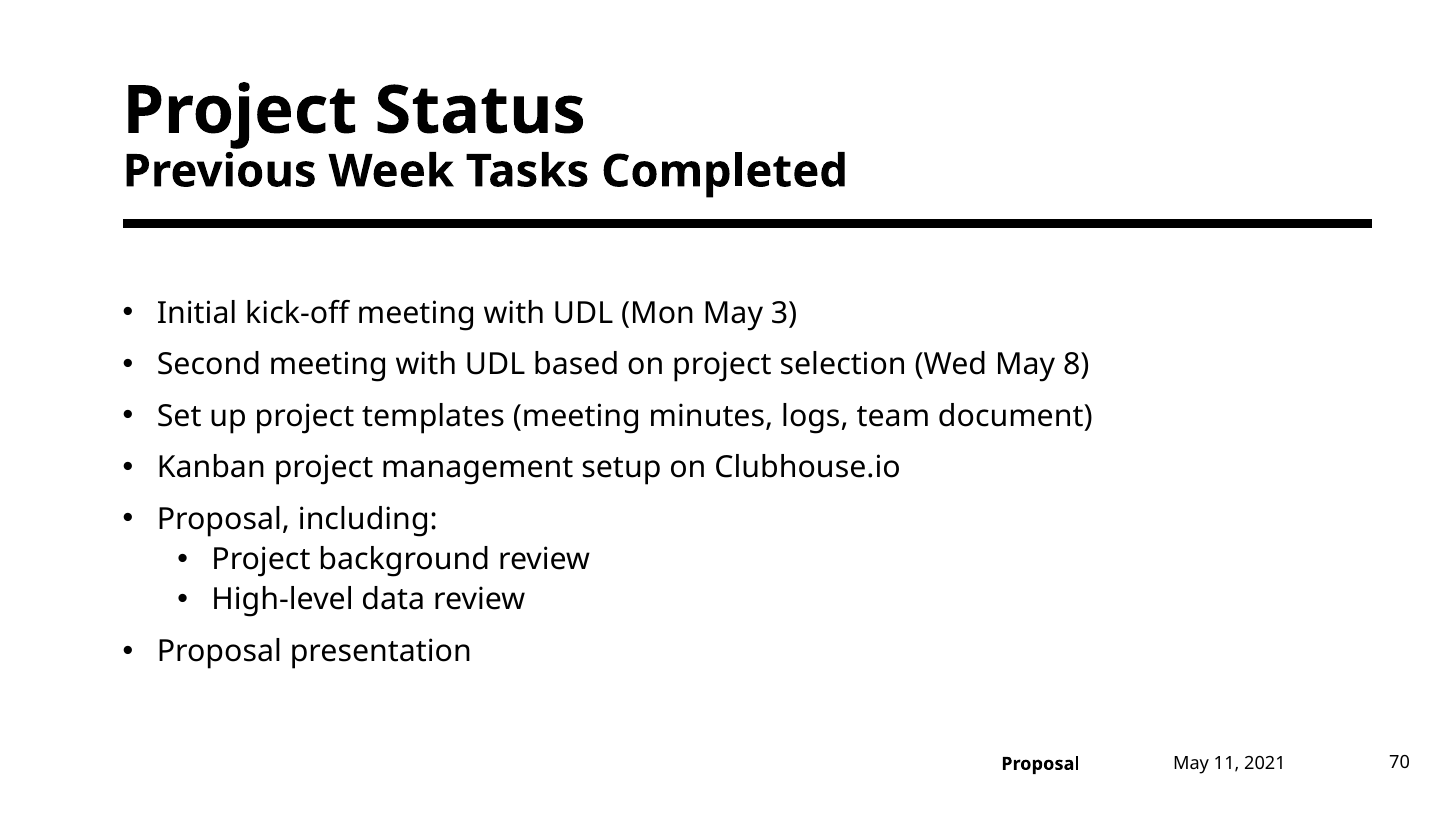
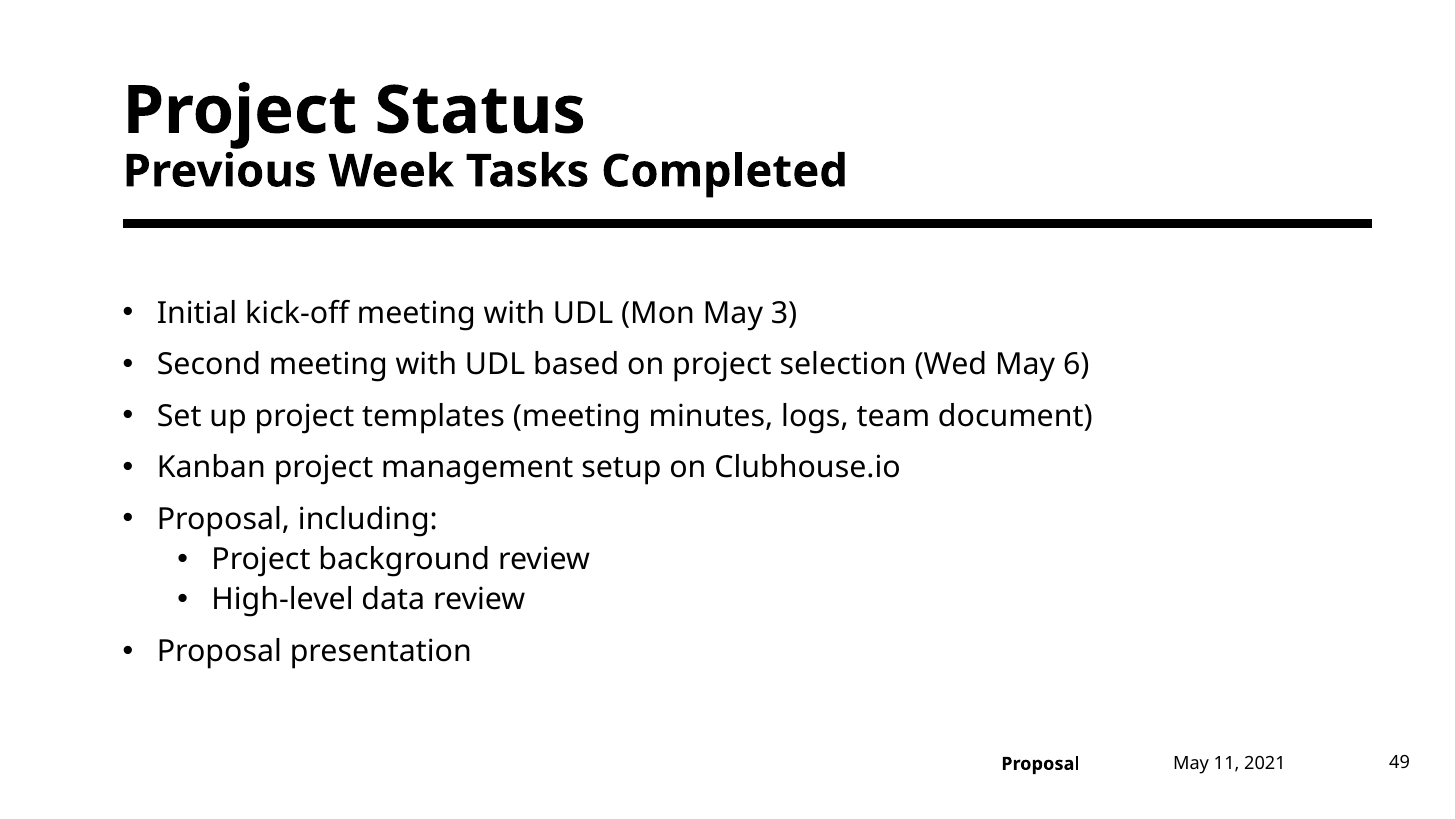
8: 8 -> 6 (1076, 365)
70: 70 -> 49 (1400, 762)
